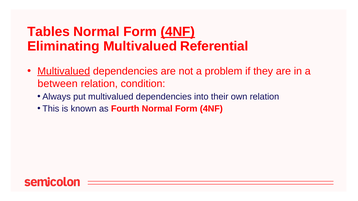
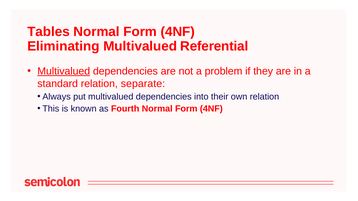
4NF underline: present -> none (178, 32)
between: between -> standard (58, 84)
condition: condition -> separate (143, 84)
